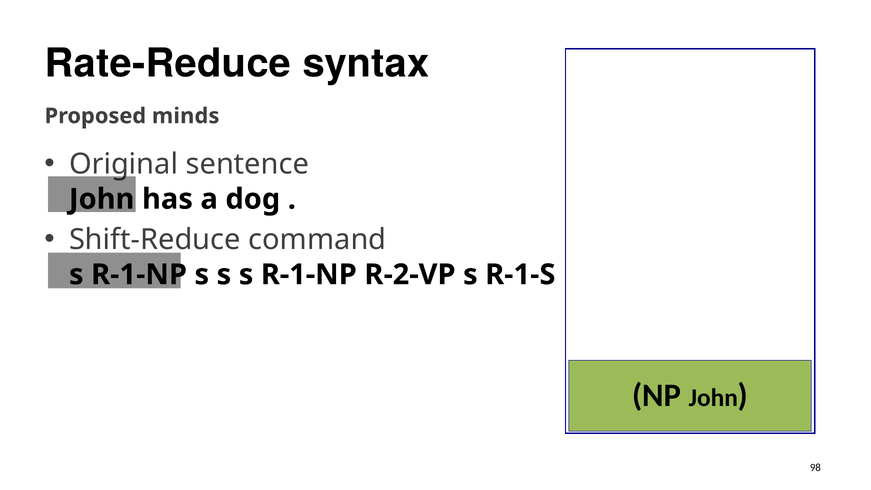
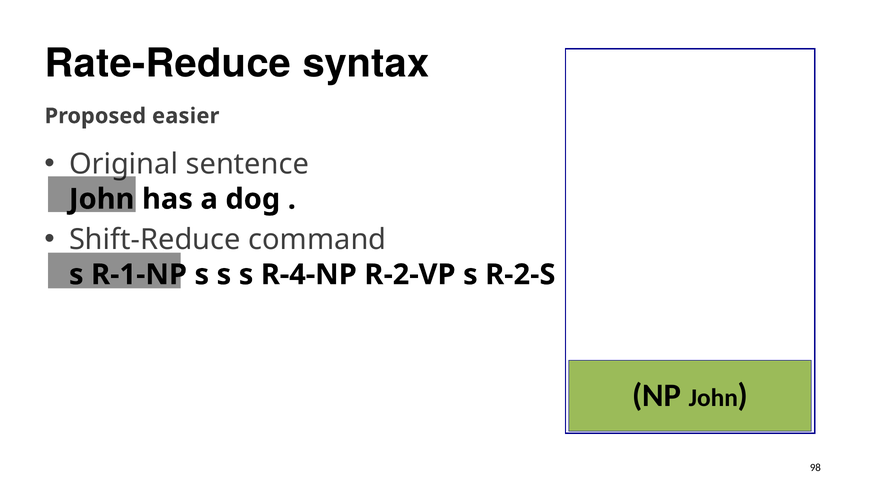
minds: minds -> easier (186, 116)
s s R-1-NP: R-1-NP -> R-4-NP (309, 275)
R-1-S: R-1-S -> R-2-S (520, 275)
